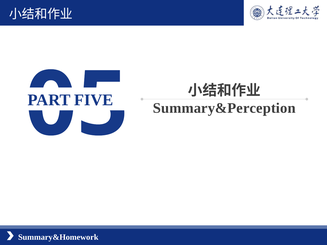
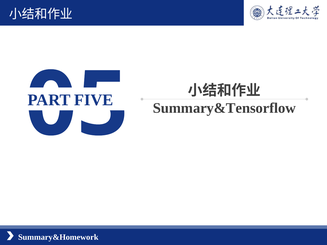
Summary&Perception: Summary&Perception -> Summary&Tensorflow (224, 108)
